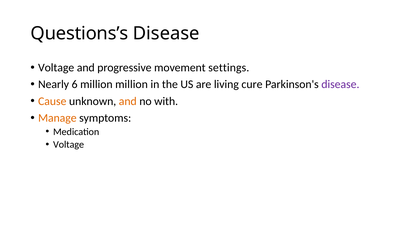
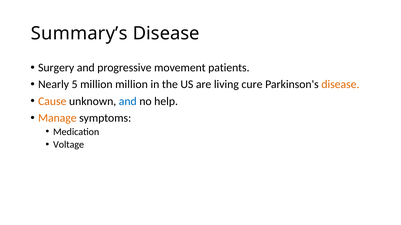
Questions’s: Questions’s -> Summary’s (79, 34)
Voltage: Voltage -> Surgery (56, 68)
settings: settings -> patients (229, 68)
6: 6 -> 5 (75, 85)
disease colour: purple -> orange (340, 85)
and colour: orange -> blue (128, 101)
with: with -> help (166, 101)
